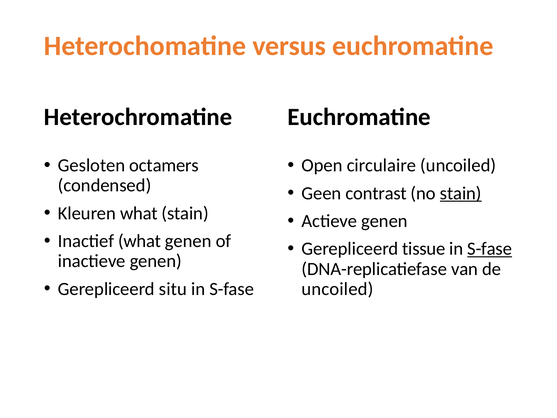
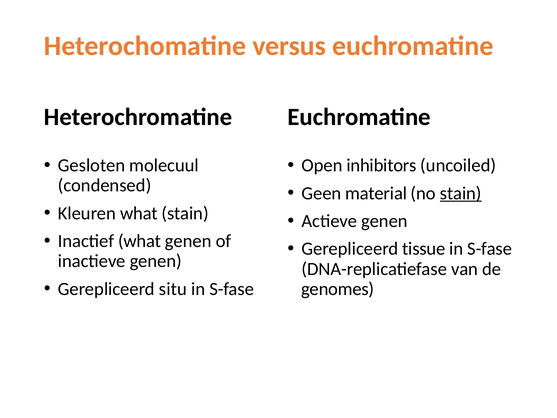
octamers: octamers -> molecuul (164, 165)
circulaire: circulaire -> inhibitors (381, 165)
contrast: contrast -> material (376, 193)
S-fase underline: present -> none (490, 249)
uncoiled: uncoiled -> genomes (338, 289)
